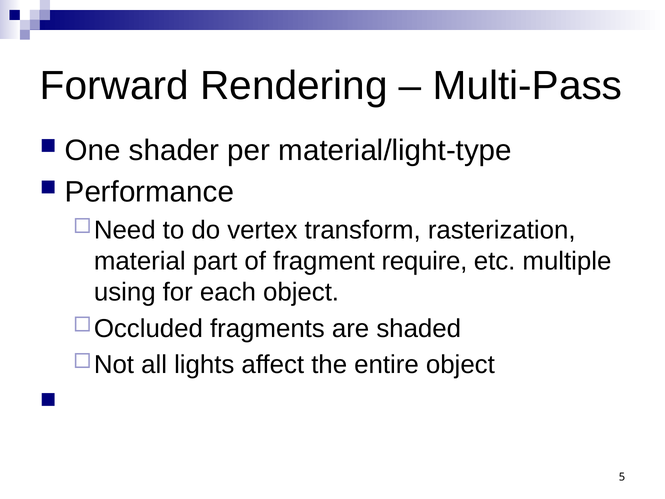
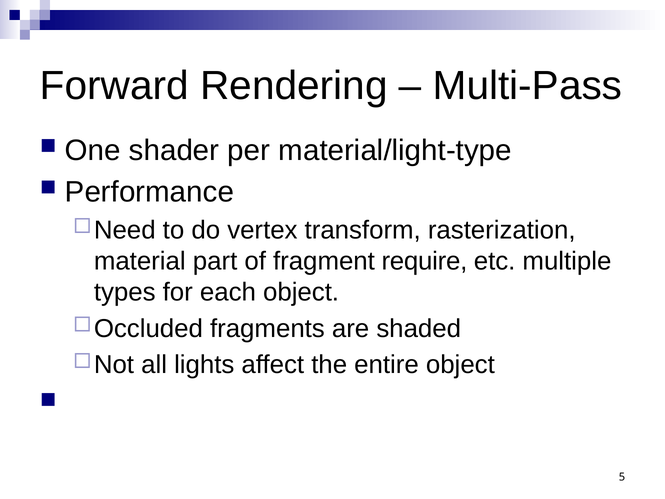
using: using -> types (125, 292)
